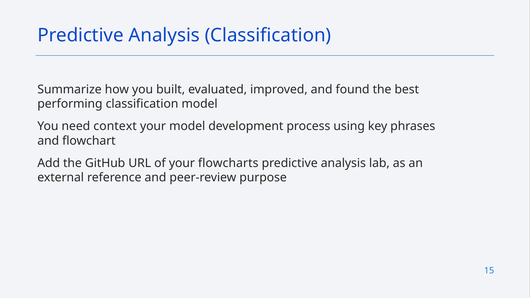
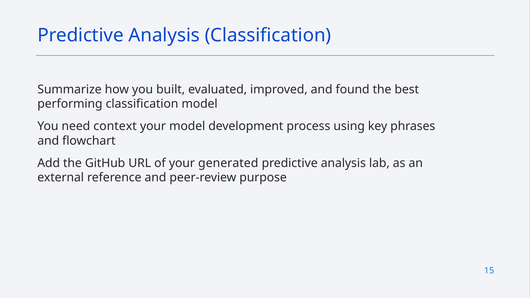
flowcharts: flowcharts -> generated (228, 163)
